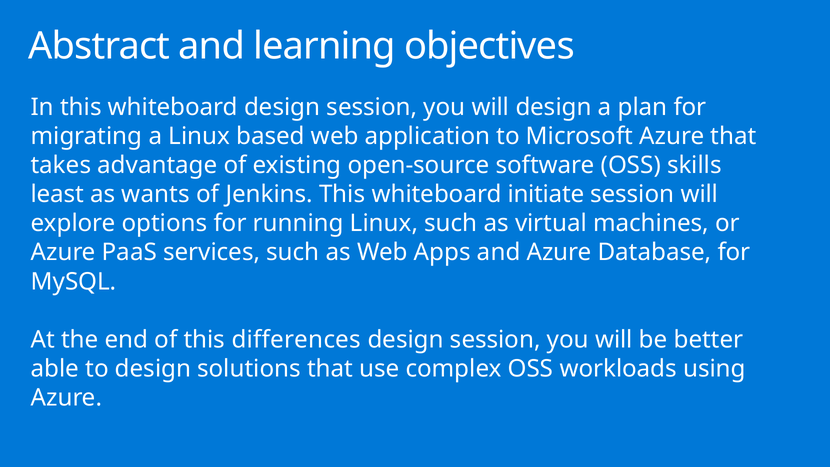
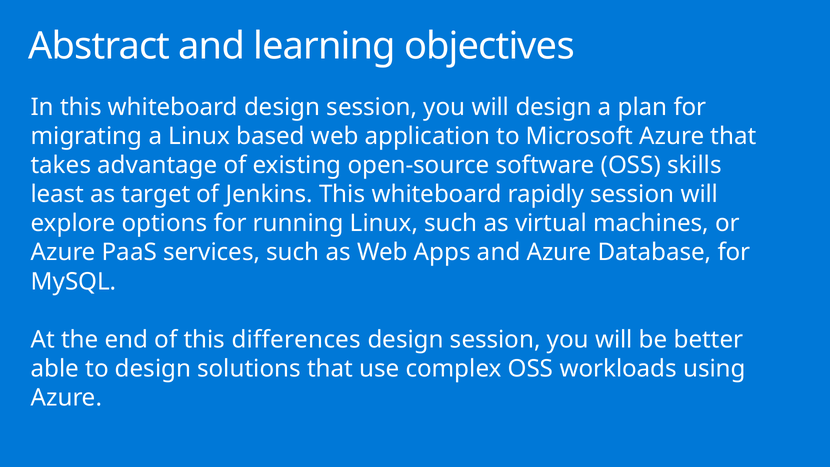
wants: wants -> target (156, 194)
initiate: initiate -> rapidly (546, 194)
